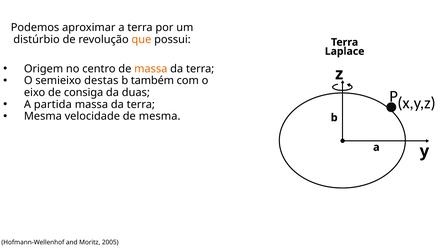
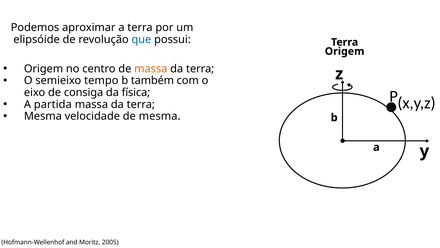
distúrbio: distúrbio -> elipsóide (37, 39)
que colour: orange -> blue (141, 39)
Laplace: Laplace -> Origem (345, 51)
destas: destas -> tempo (101, 80)
duas: duas -> física (136, 92)
